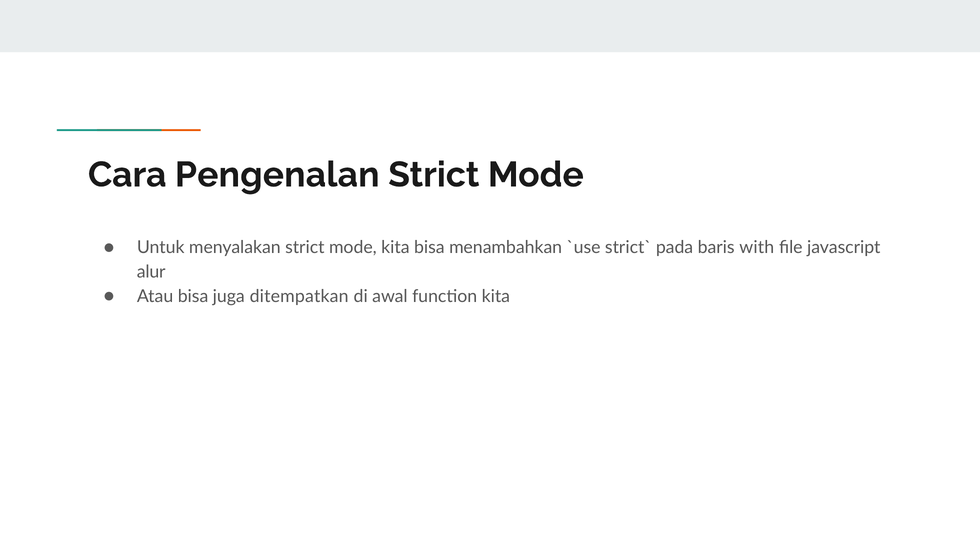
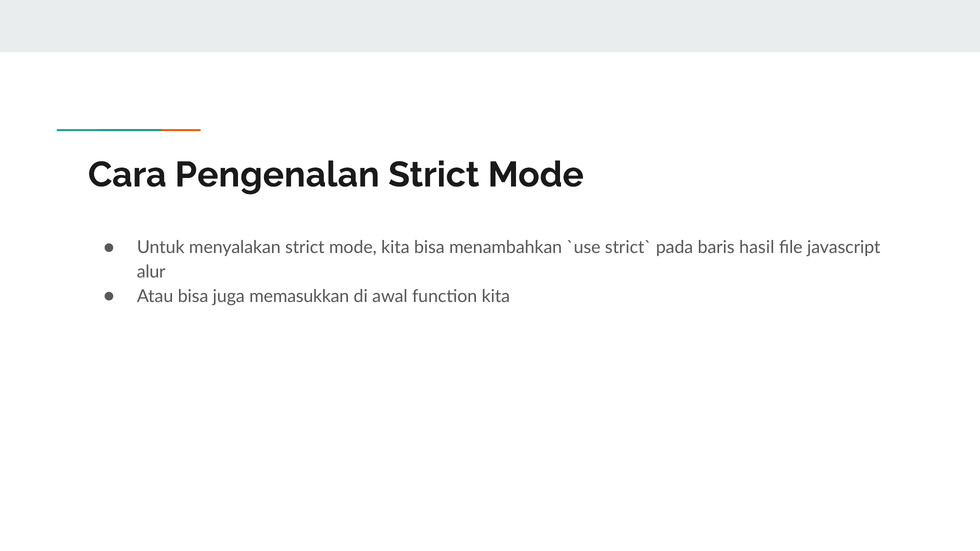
with: with -> hasil (757, 248)
ditempatkan: ditempatkan -> memasukkan (299, 296)
